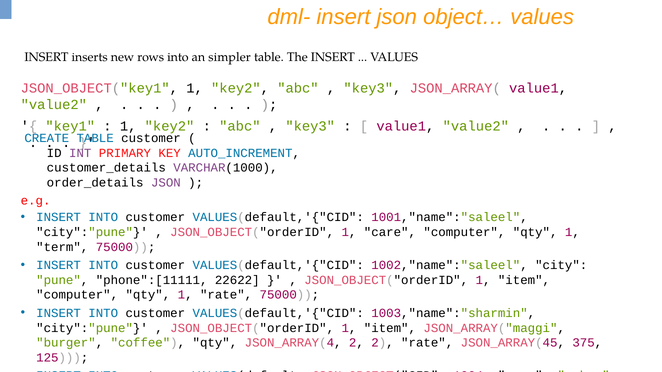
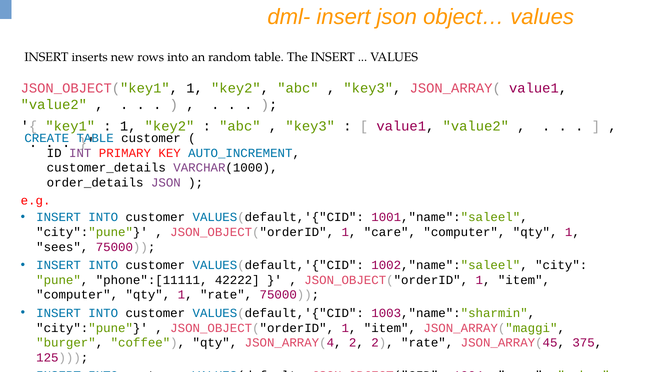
simpler: simpler -> random (230, 57)
term: term -> sees (62, 247)
22622: 22622 -> 42222 (237, 280)
